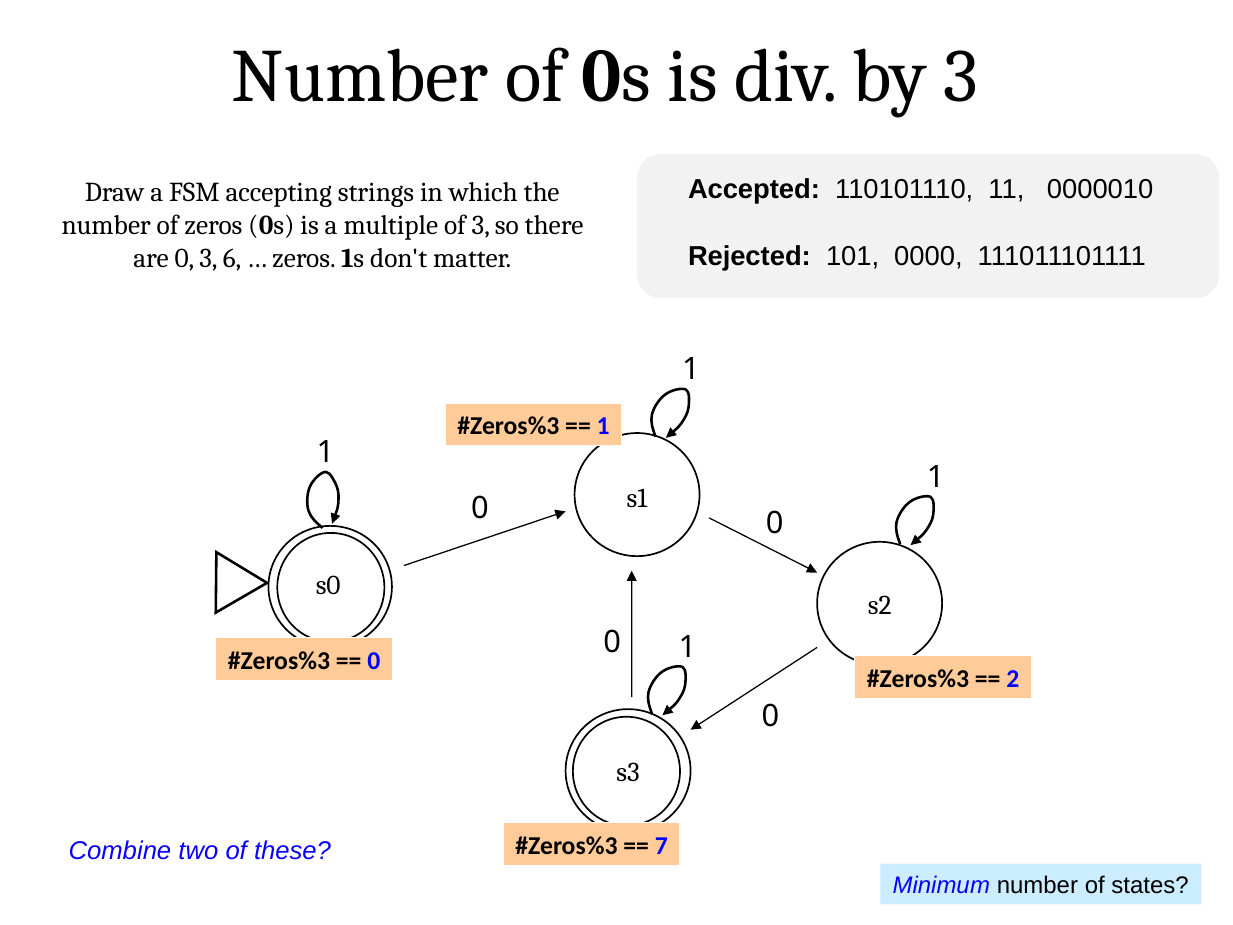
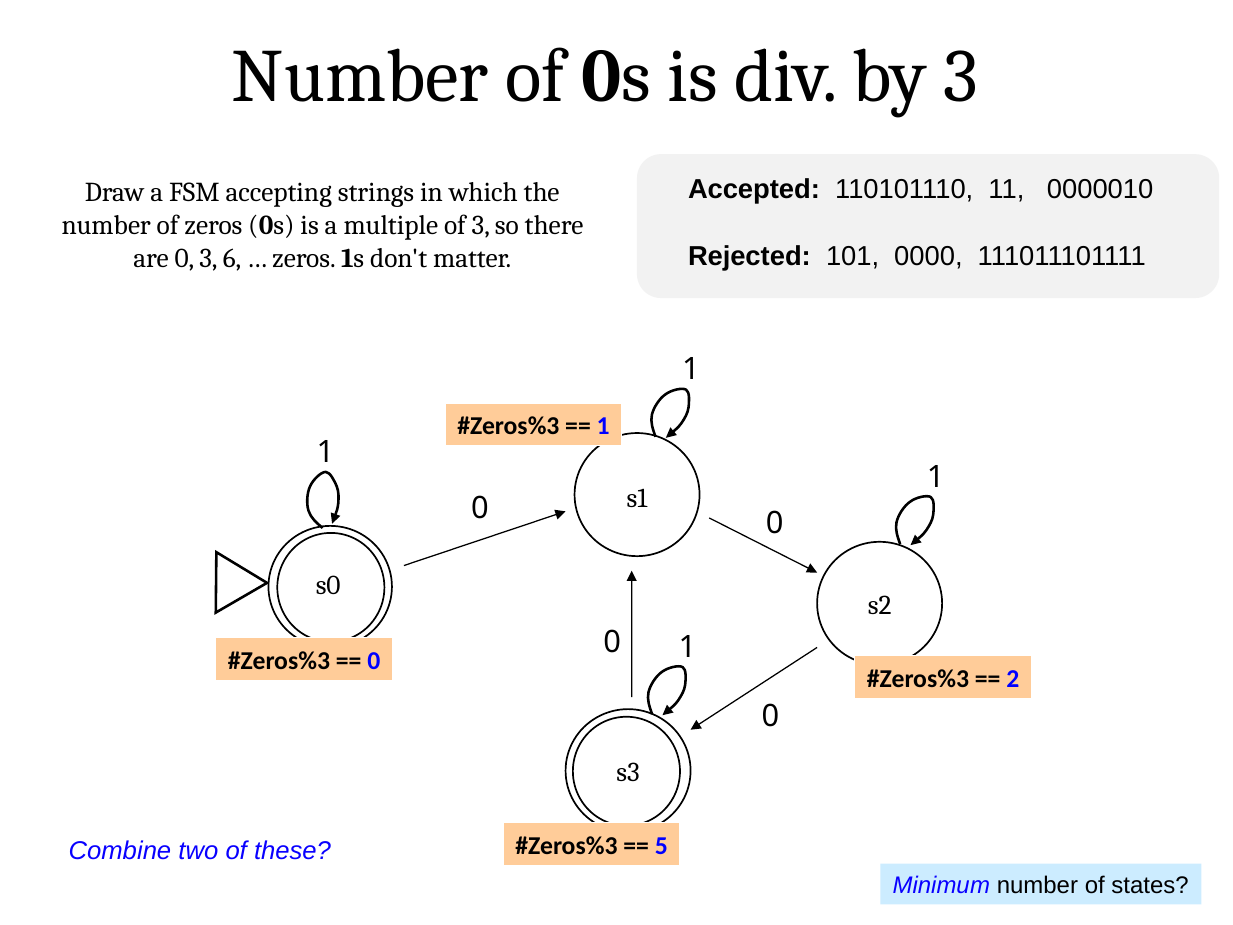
7: 7 -> 5 (661, 846)
